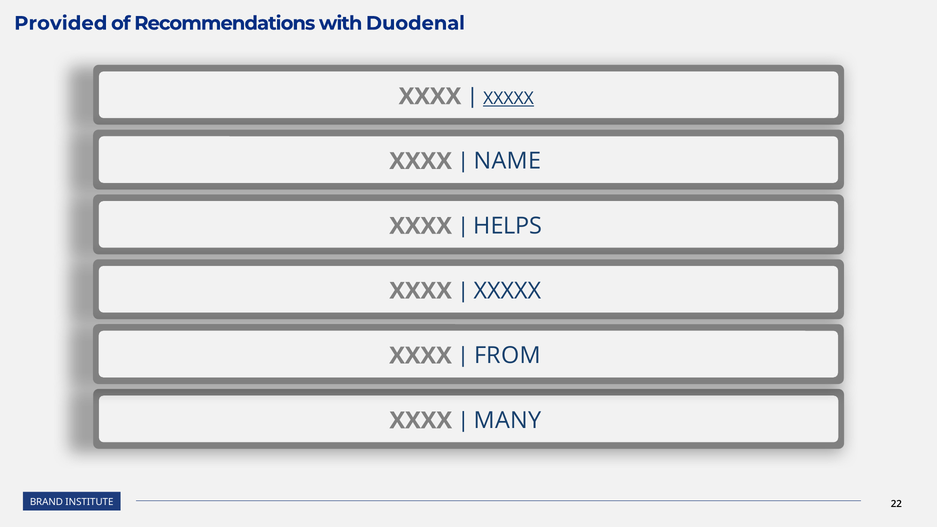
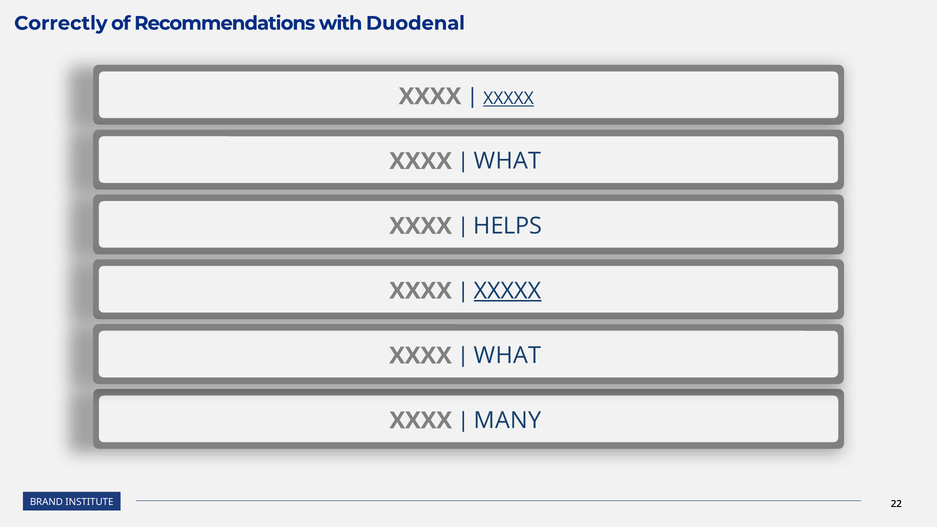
Provided: Provided -> Correctly (61, 23)
NAME: NAME -> WHAT (507, 161)
XXXXX underline: none -> present (508, 291)
FROM: FROM -> WHAT (507, 356)
